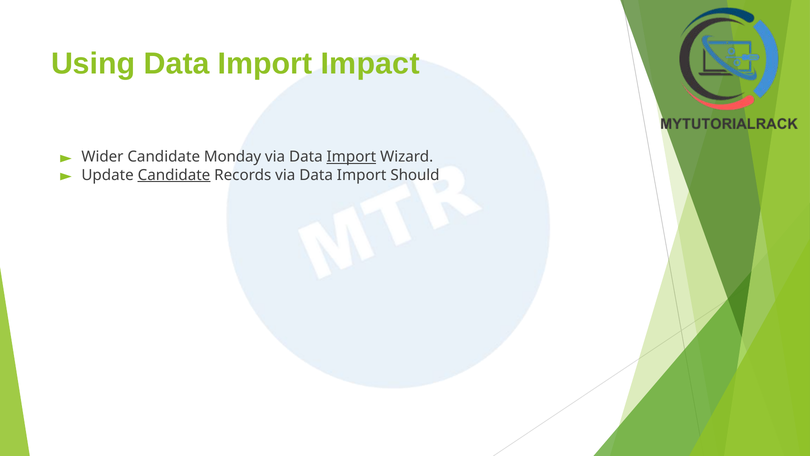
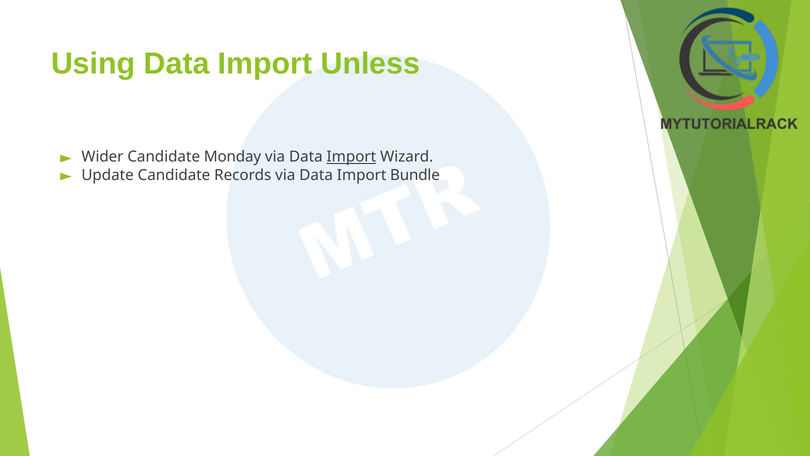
Impact: Impact -> Unless (370, 64)
Candidate underline: present -> none (174, 175)
Should: Should -> Bundle (415, 175)
